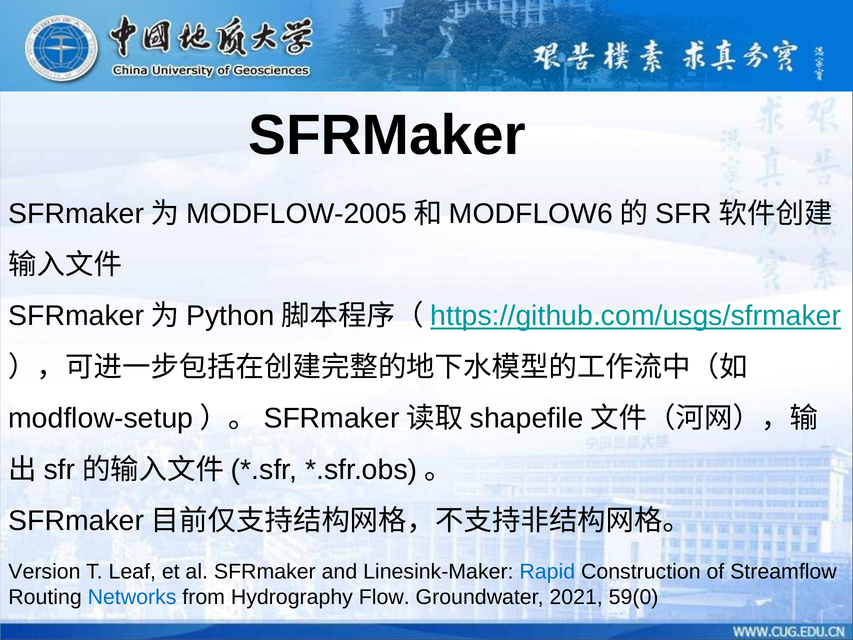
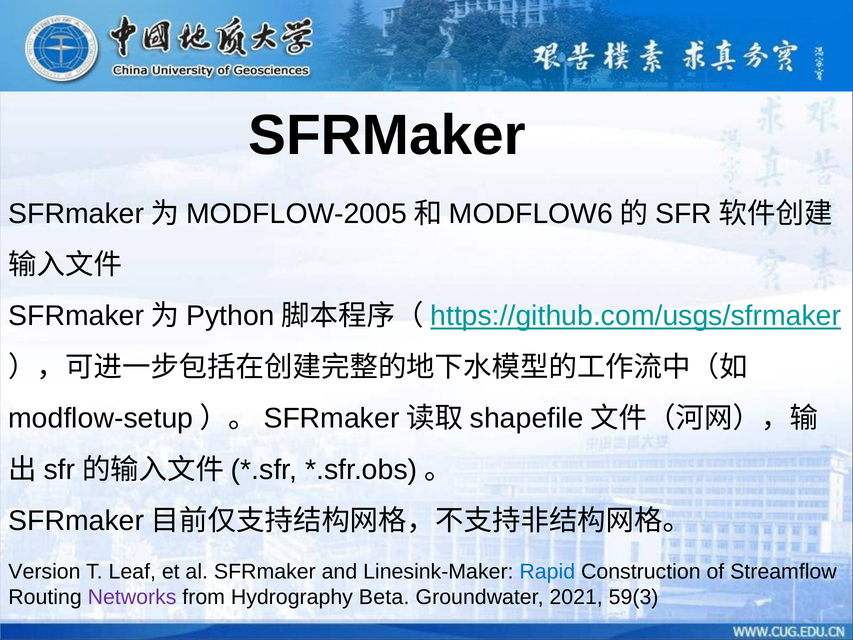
Networks colour: blue -> purple (132, 597)
Flow: Flow -> Beta (384, 597)
59(0: 59(0 -> 59(3 (634, 597)
